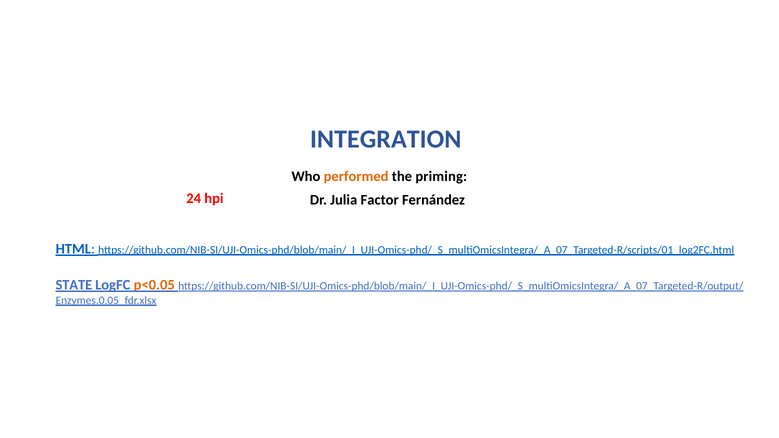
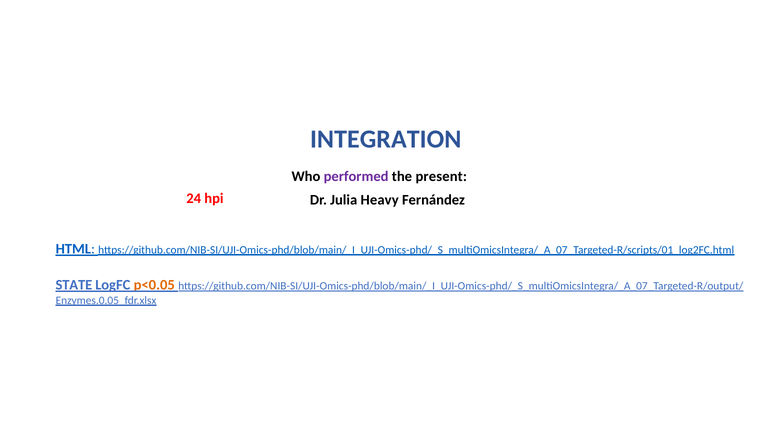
performed colour: orange -> purple (356, 177)
priming: priming -> present (441, 177)
Factor: Factor -> Heavy (380, 200)
